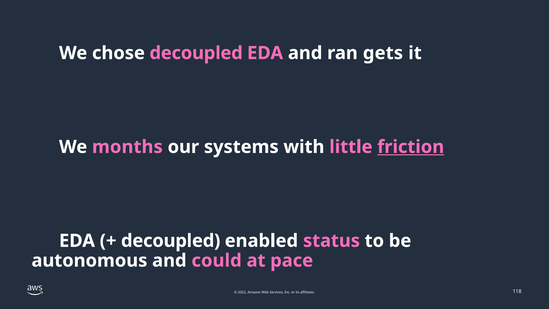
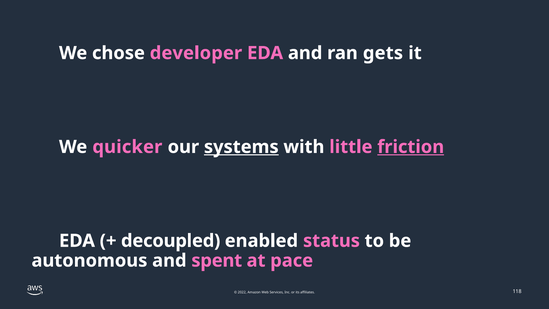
chose decoupled: decoupled -> developer (196, 53)
months: months -> quicker (127, 147)
systems underline: none -> present (241, 147)
could: could -> spent (217, 260)
